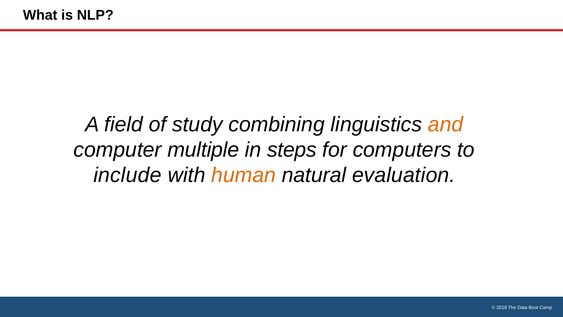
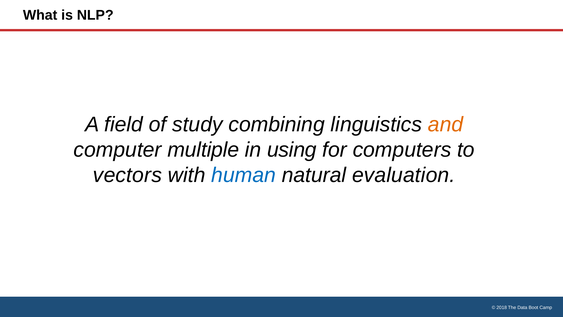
steps: steps -> using (292, 150)
include: include -> vectors (127, 175)
human colour: orange -> blue (244, 175)
